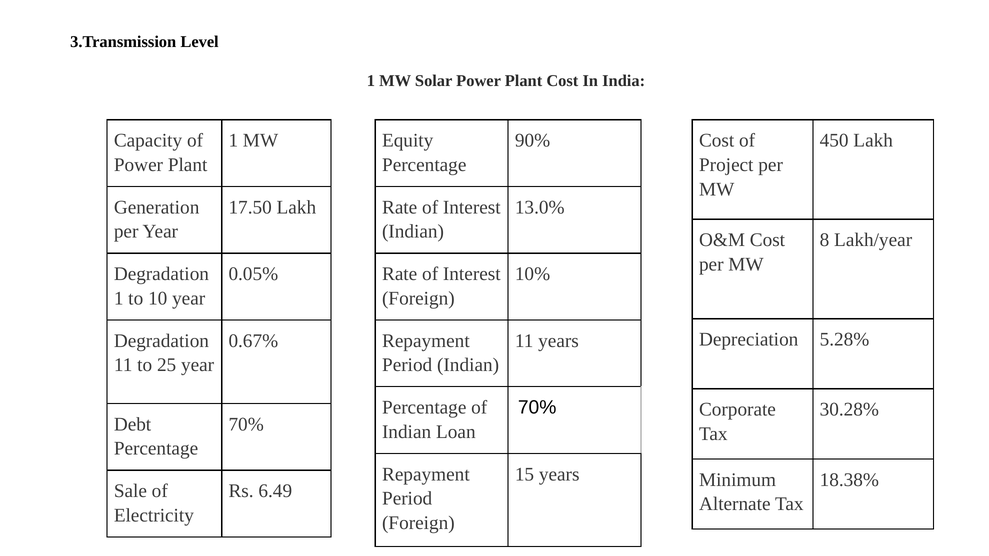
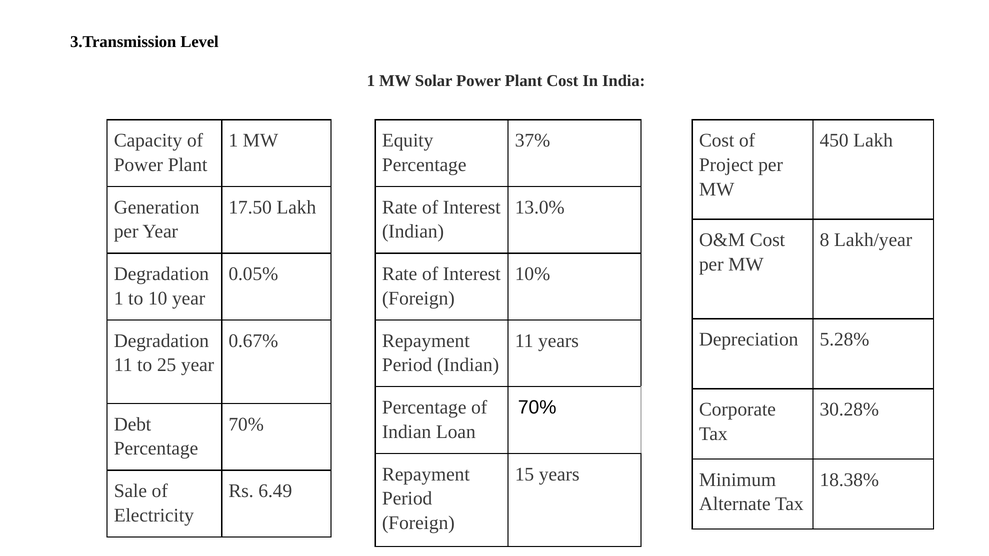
90%: 90% -> 37% (533, 141)
